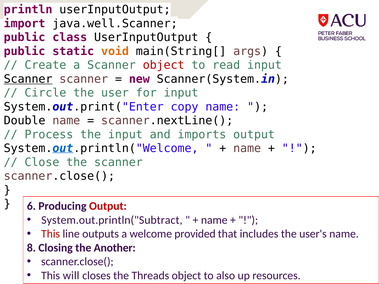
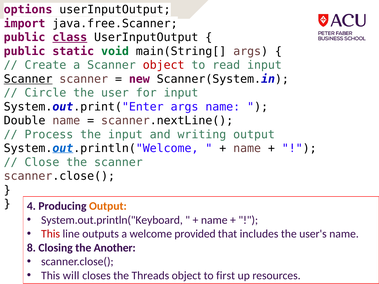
println: println -> options (28, 10)
java.well.Scanner: java.well.Scanner -> java.free.Scanner (115, 24)
class underline: none -> present (70, 37)
void colour: orange -> green (115, 51)
System.out.print("Enter copy: copy -> args (185, 107)
imports: imports -> writing (202, 135)
6: 6 -> 4 (31, 206)
Output colour: red -> orange (108, 206)
System.out.println("Subtract: System.out.println("Subtract -> System.out.println("Keyboard (112, 220)
also: also -> first (226, 276)
